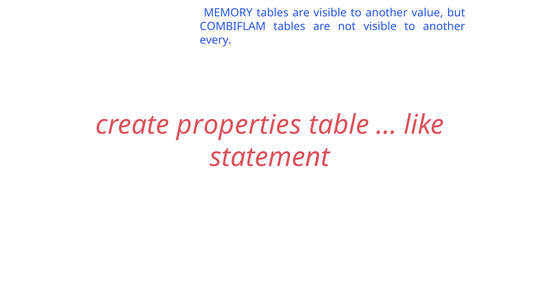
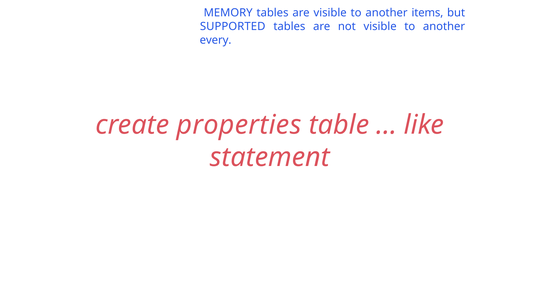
value: value -> items (427, 13)
COMBIFLAM: COMBIFLAM -> SUPPORTED (233, 26)
